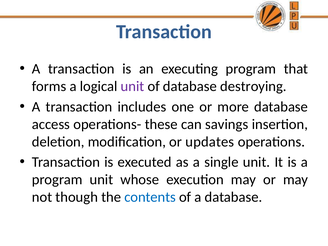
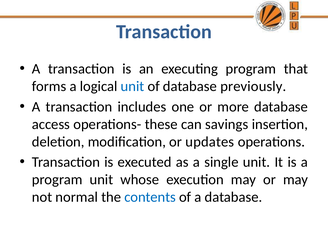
unit colour: purple -> blue (132, 86)
destroying: destroying -> previously (253, 86)
though: though -> normal (77, 197)
